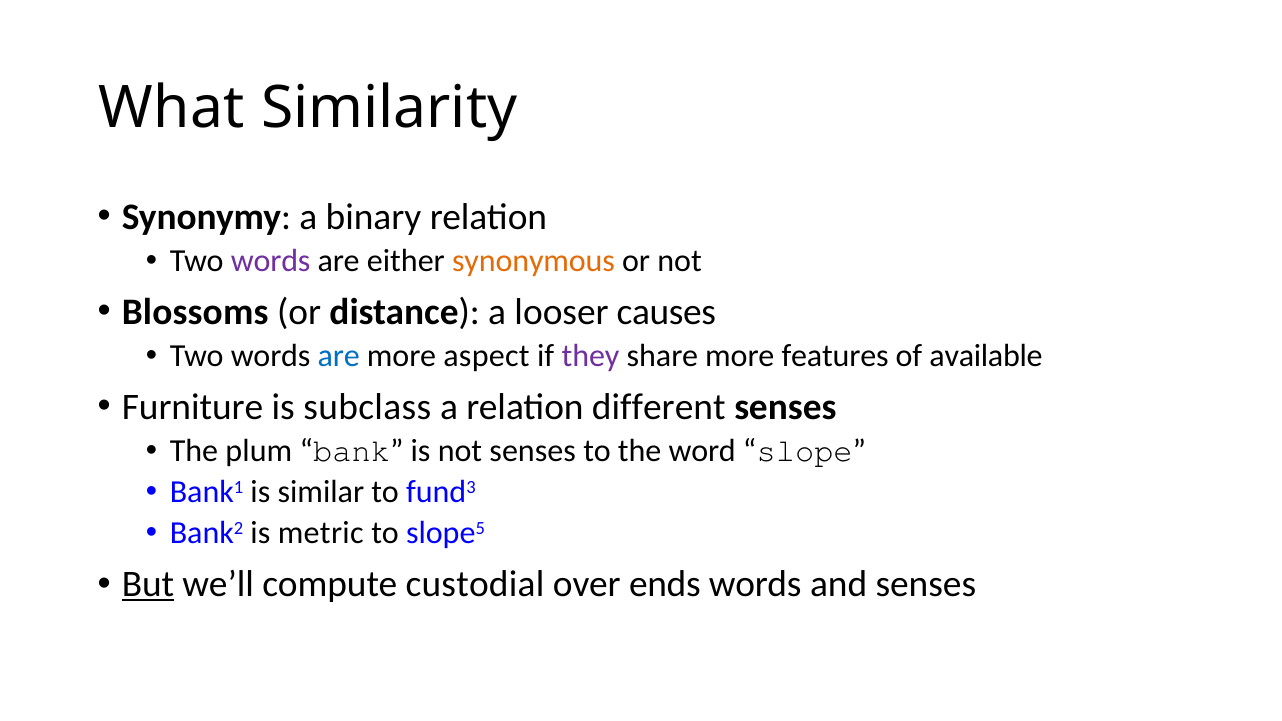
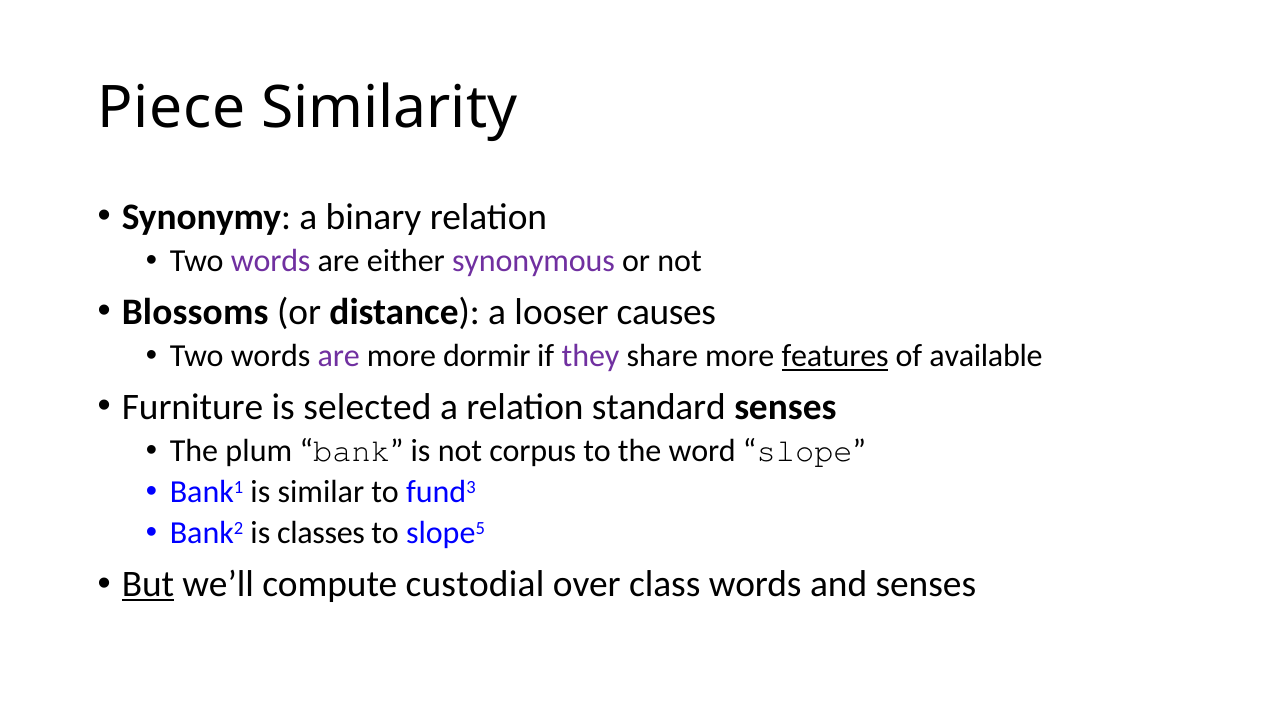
What: What -> Piece (172, 108)
synonymous colour: orange -> purple (534, 261)
are colour: blue -> purple (339, 356)
aspect: aspect -> dormir (487, 356)
features underline: none -> present (835, 356)
subclass: subclass -> selected (367, 407)
different: different -> standard (659, 407)
not senses: senses -> corpus (533, 451)
metric: metric -> classes (321, 533)
ends: ends -> class (665, 584)
